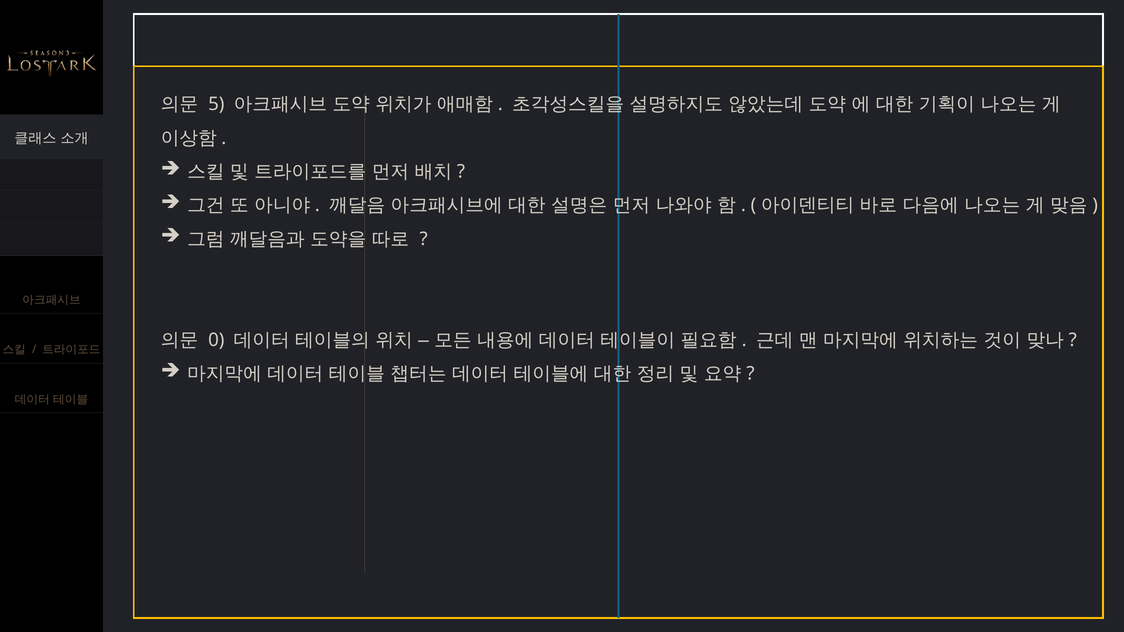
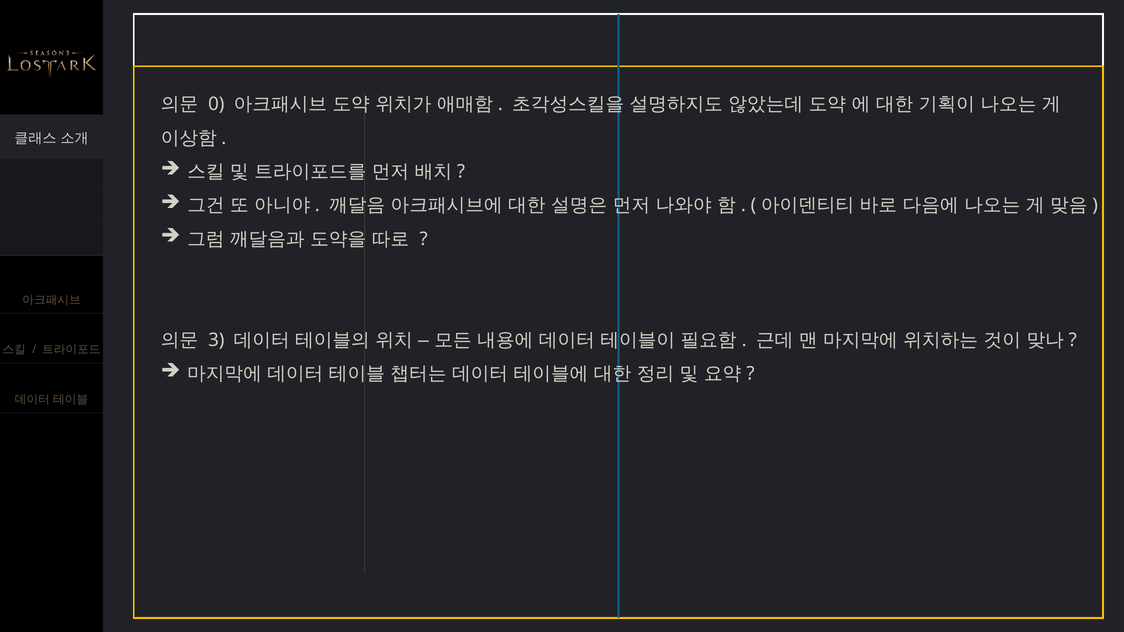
5: 5 -> 0 (216, 104)
0: 0 -> 3 (216, 340)
